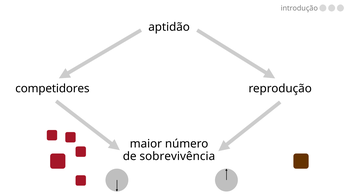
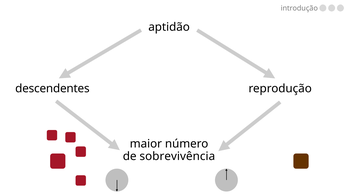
competidores: competidores -> descendentes (52, 88)
